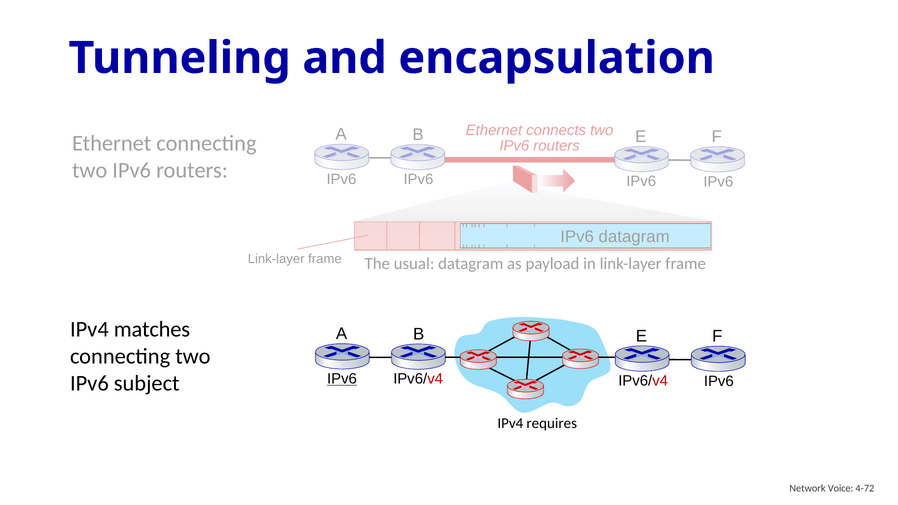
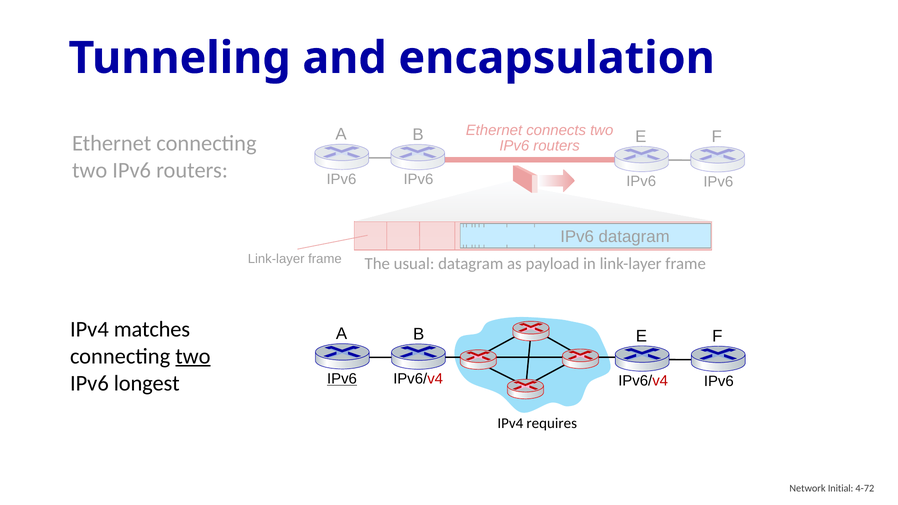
two underline: none -> present (193, 356)
subject: subject -> longest (147, 383)
Voice: Voice -> Initial (841, 489)
